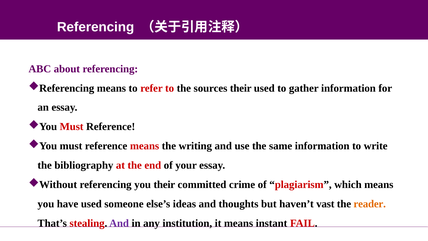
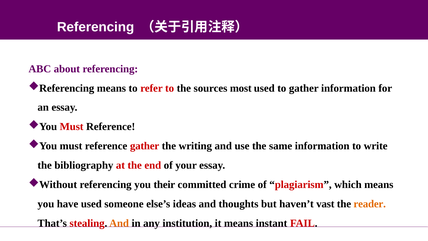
sources their: their -> most (241, 88)
reference means: means -> gather (145, 146)
And colour: purple -> orange (119, 223)
